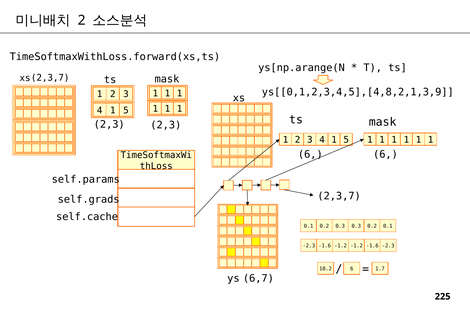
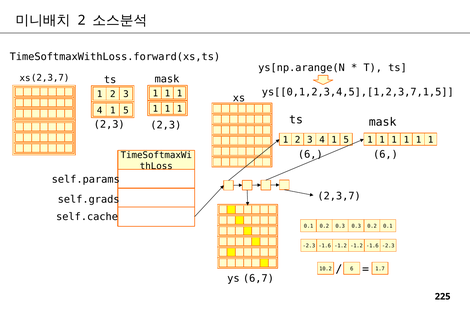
ys[[0,1,2,3,4,5],[4,8,2,1,3,9: ys[[0,1,2,3,4,5],[4,8,2,1,3,9 -> ys[[0,1,2,3,4,5],[1,2,3,7,1,5 (358, 92)
